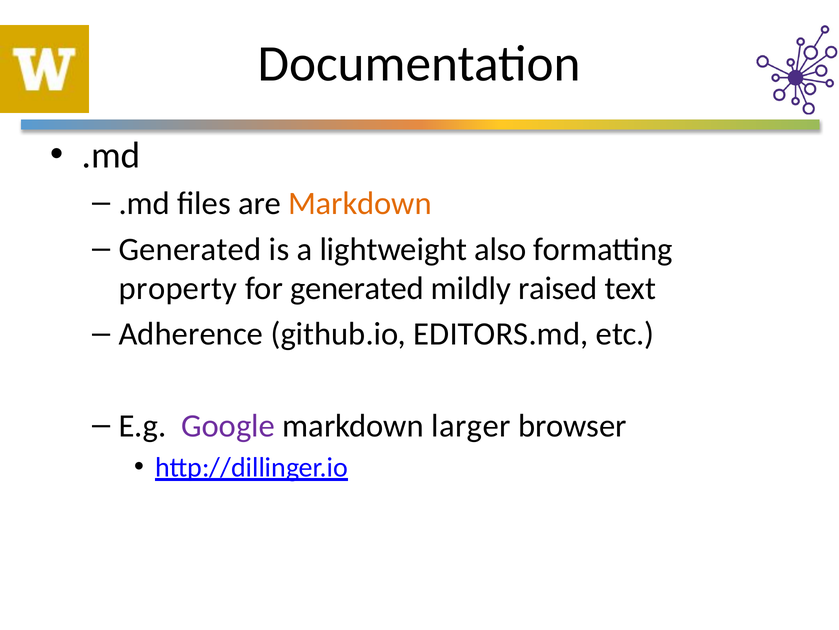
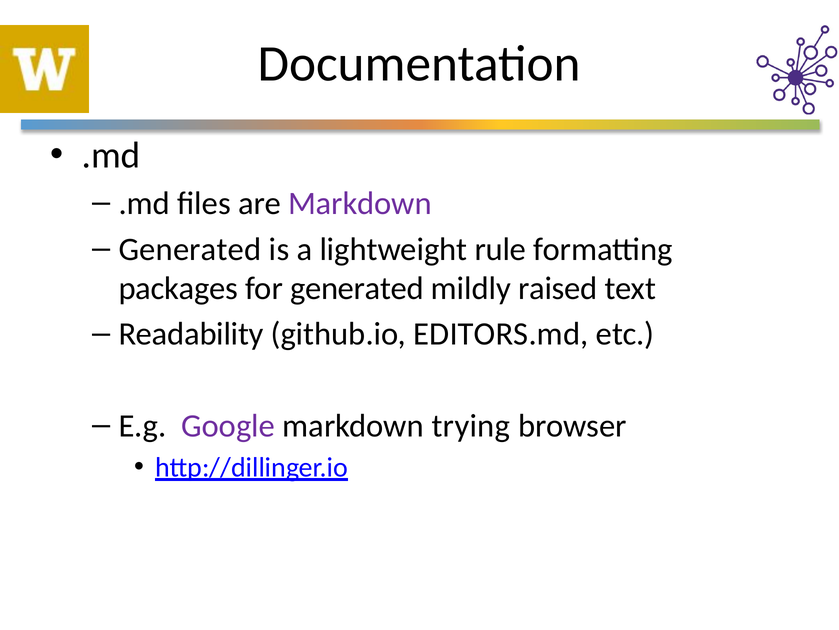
Markdown colour: orange -> purple (360, 203)
also: also -> rule (500, 249)
property: property -> packages (178, 288)
Adherence: Adherence -> Readability (191, 334)
larger: larger -> trying (471, 425)
